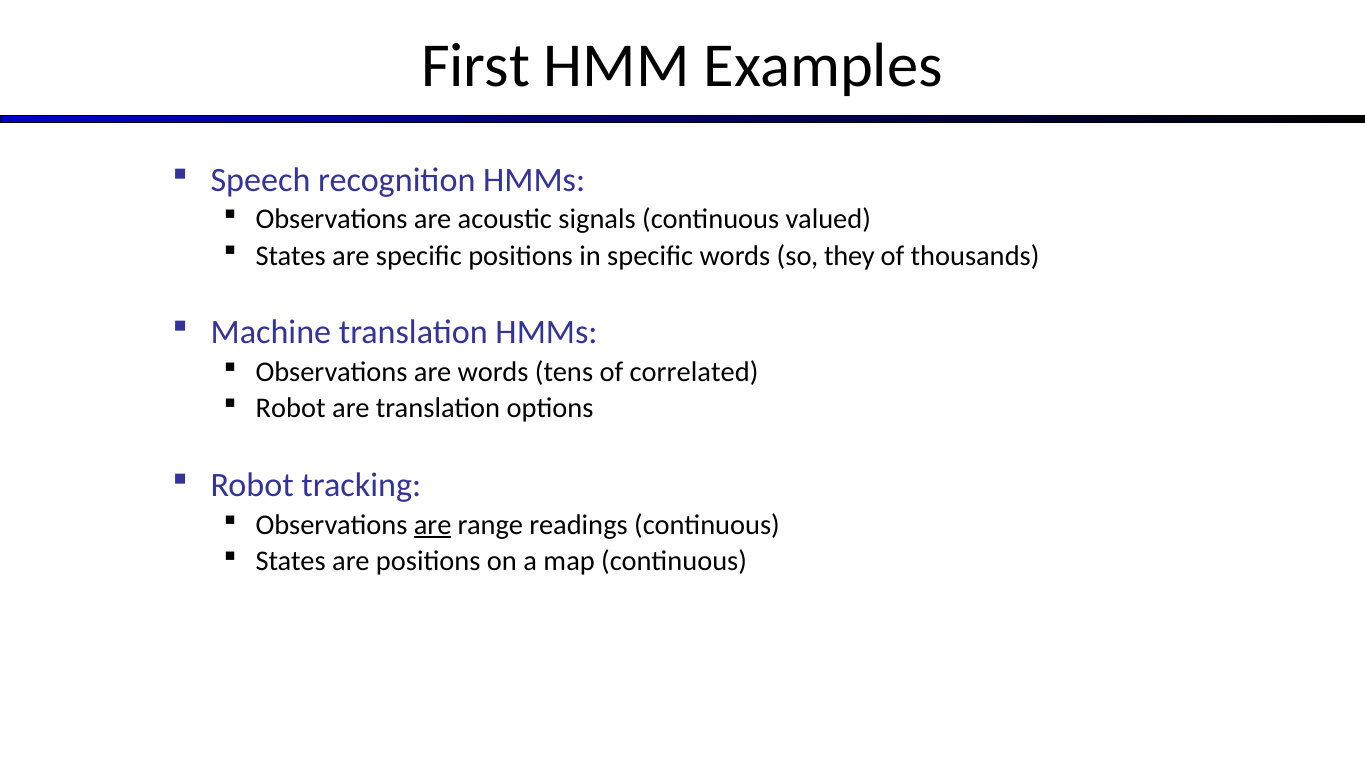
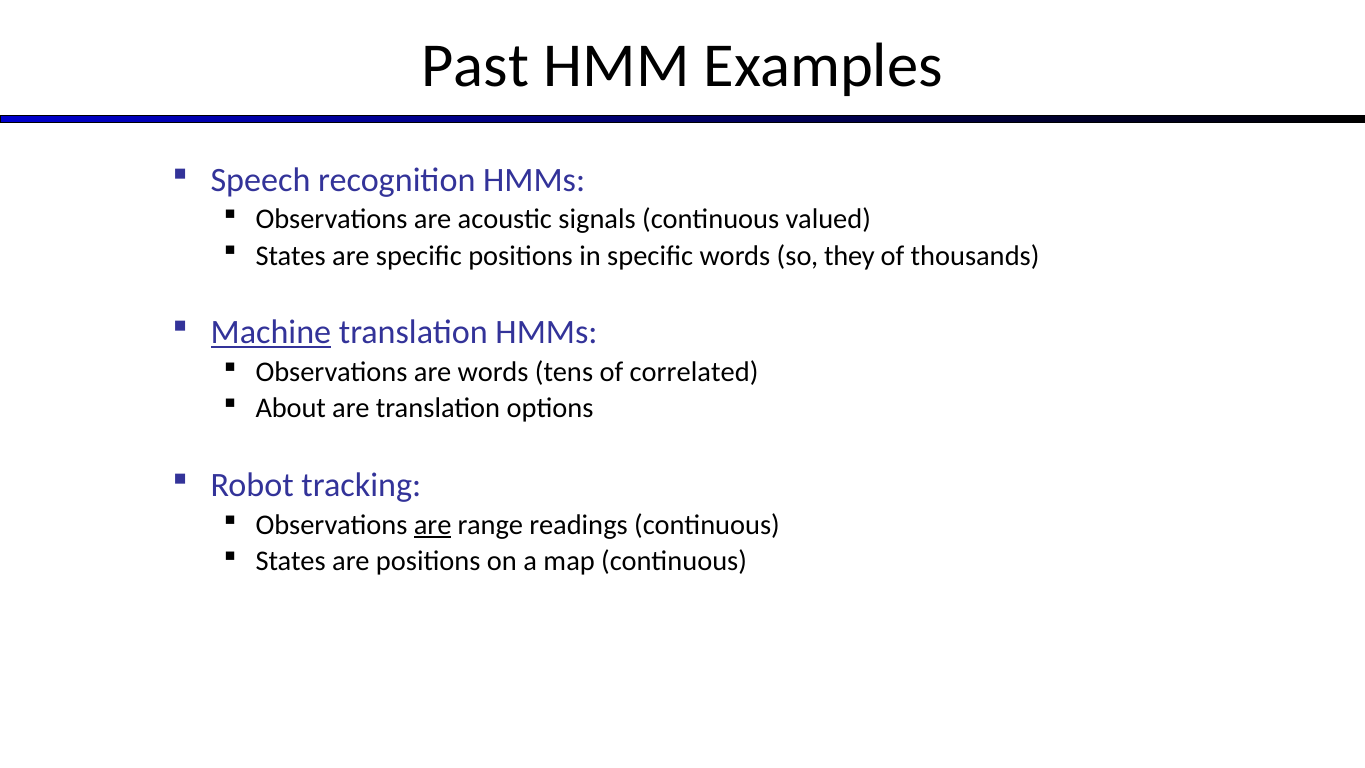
First: First -> Past (475, 65)
Machine underline: none -> present (271, 333)
Robot: Robot -> About (291, 408)
